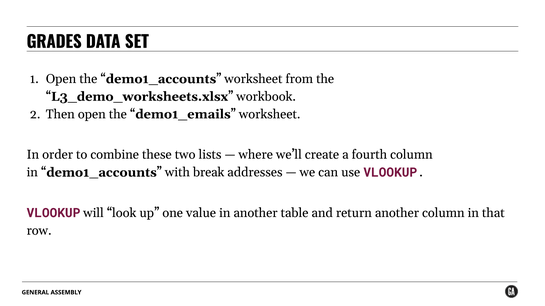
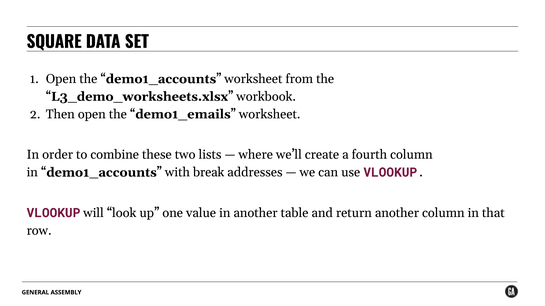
GRADES: GRADES -> SQUARE (54, 42)
